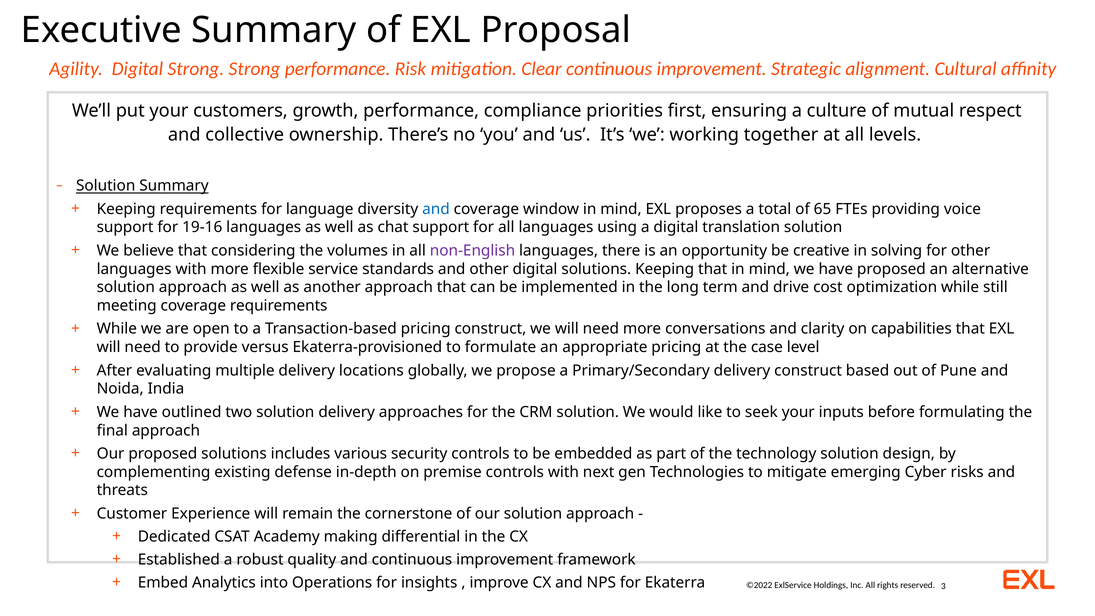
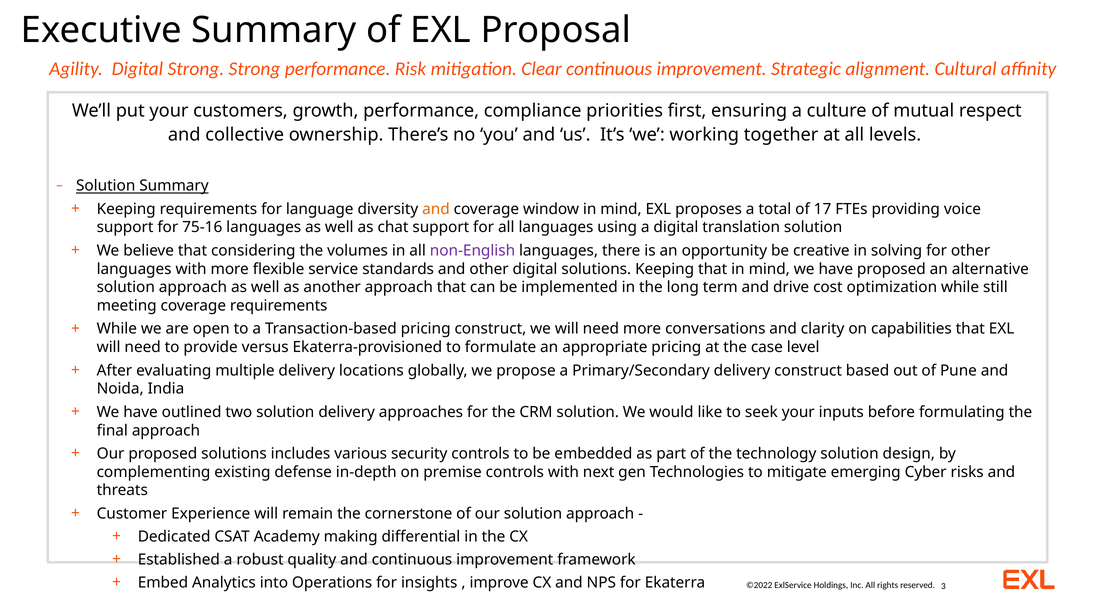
and colour: blue -> orange (436, 209)
65: 65 -> 17 (823, 209)
19-16: 19-16 -> 75-16 (202, 227)
